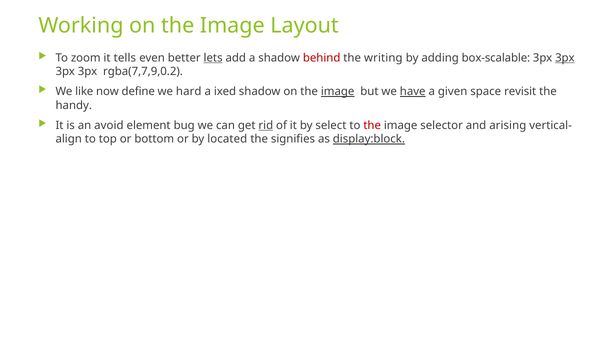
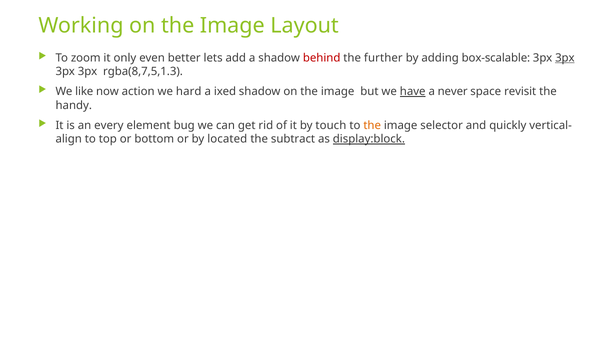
tells: tells -> only (125, 58)
lets underline: present -> none (213, 58)
writing: writing -> further (383, 58)
rgba(7,7,9,0.2: rgba(7,7,9,0.2 -> rgba(8,7,5,1.3 (143, 71)
define: define -> action (138, 91)
image underline: present -> none (338, 91)
given: given -> never (453, 91)
avoid: avoid -> every (109, 125)
rid underline: present -> none (266, 125)
select: select -> touch (331, 125)
the colour: red -> orange (372, 125)
arising: arising -> quickly (508, 125)
signifies: signifies -> subtract (293, 139)
